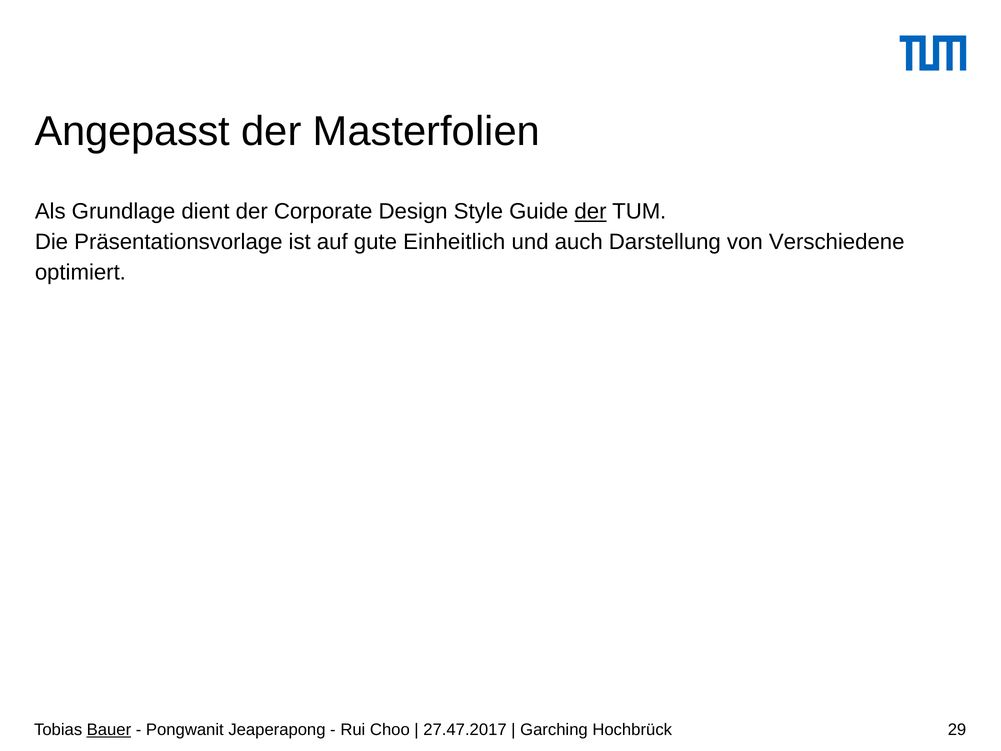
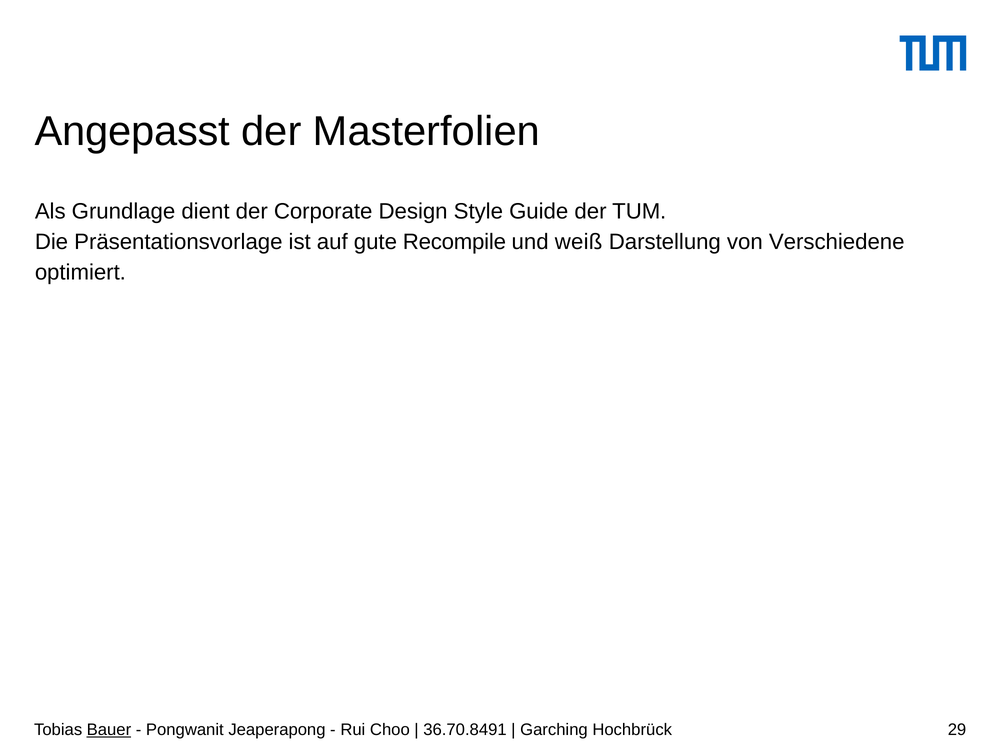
der underline: present -> none (591, 212)
Einheitlich: Einheitlich -> Recompile (454, 242)
auch: auch -> weiß (579, 242)
27.47.2017: 27.47.2017 -> 36.70.8491 (465, 730)
